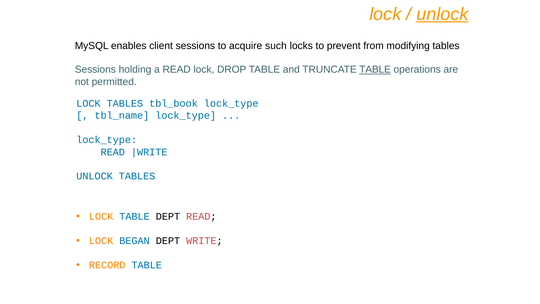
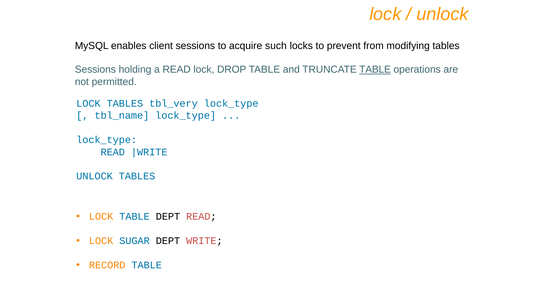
unlock underline: present -> none (442, 14)
tbl_book: tbl_book -> tbl_very (173, 103)
BEGAN: BEGAN -> SUGAR (135, 241)
